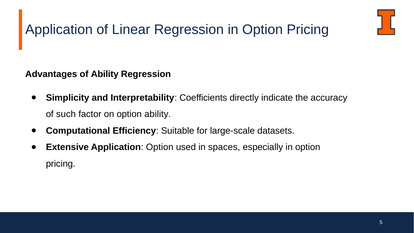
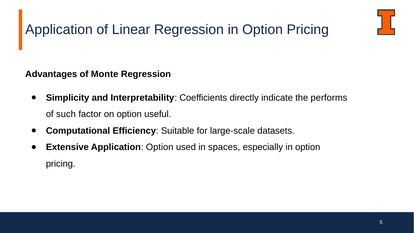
of Ability: Ability -> Monte (105, 74)
accuracy: accuracy -> performs (329, 98)
option ability: ability -> useful (158, 114)
